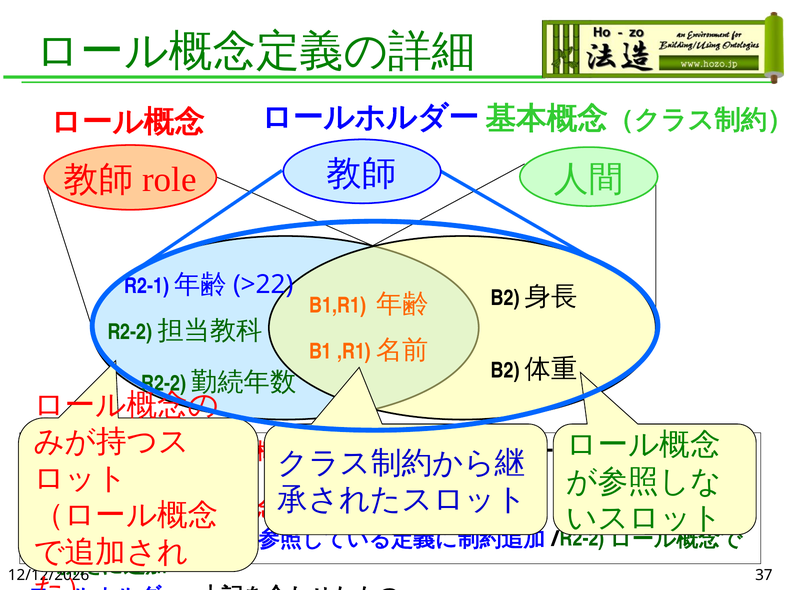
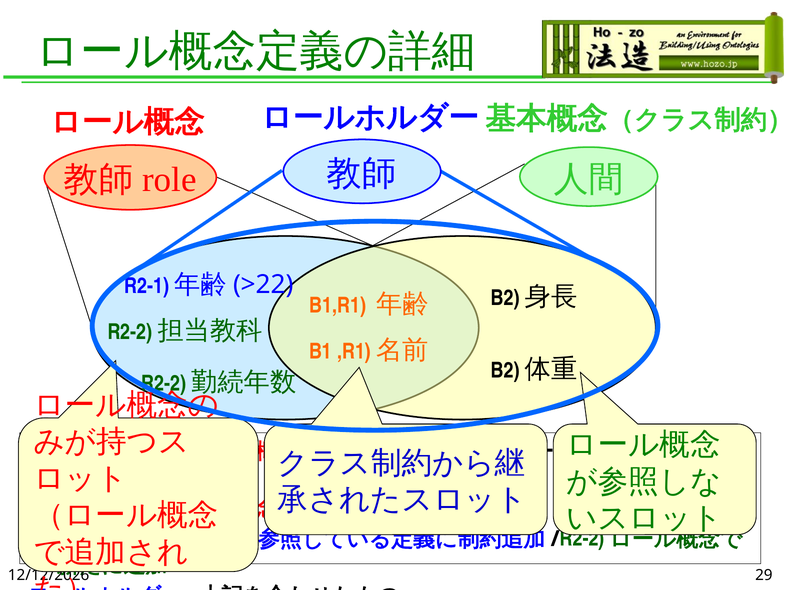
37: 37 -> 29 (764, 576)
